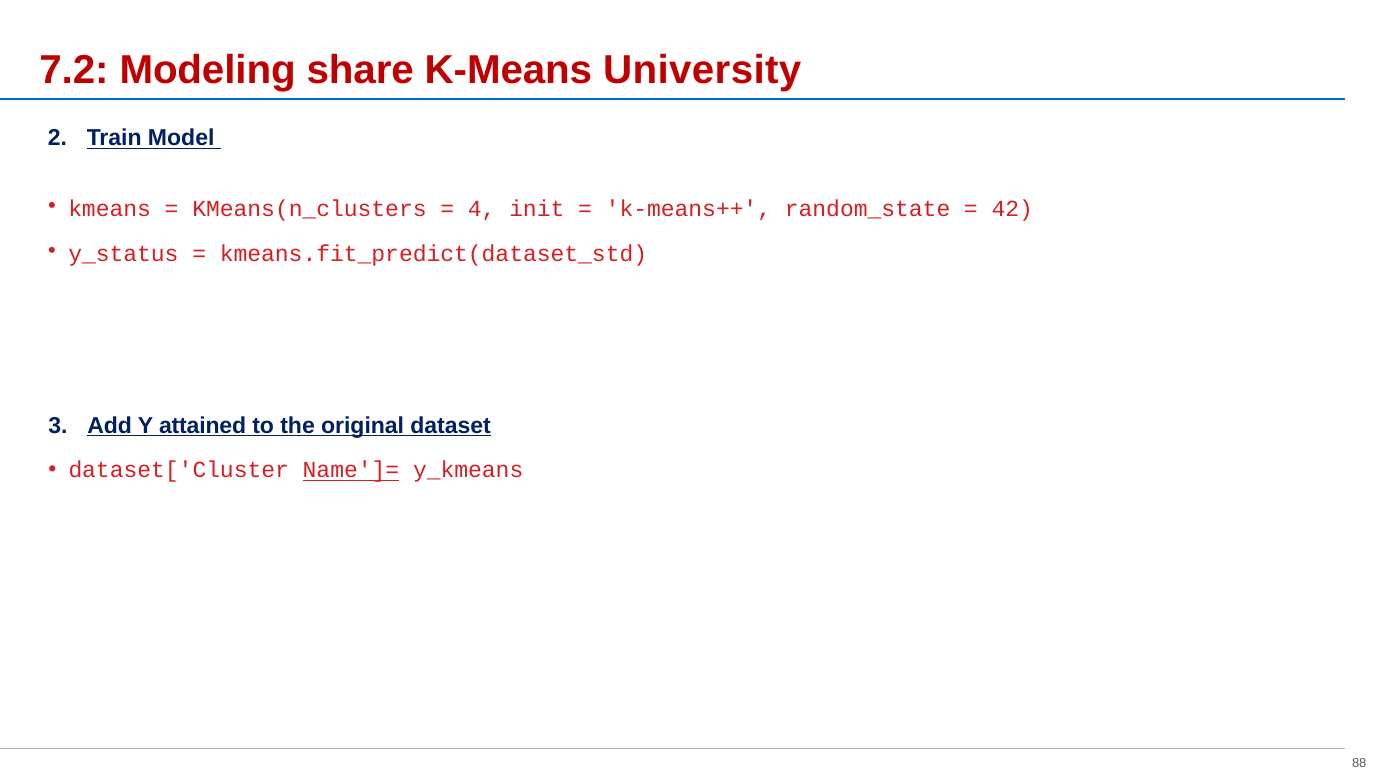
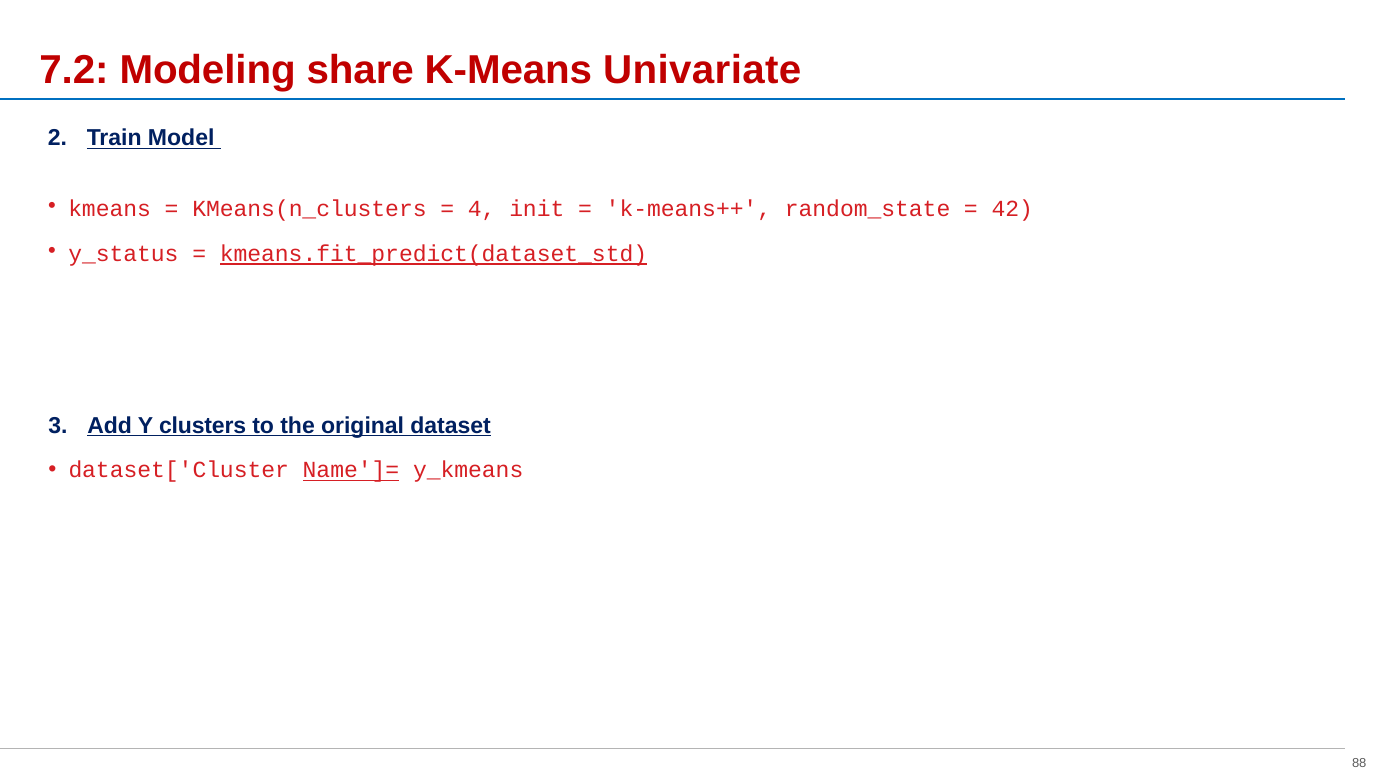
University: University -> Univariate (702, 71)
kmeans.fit_predict(dataset_std underline: none -> present (433, 254)
attained: attained -> clusters (203, 425)
